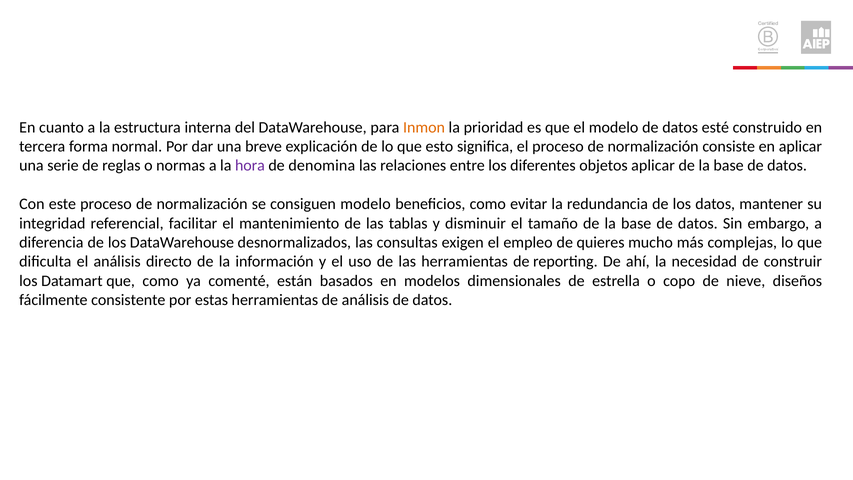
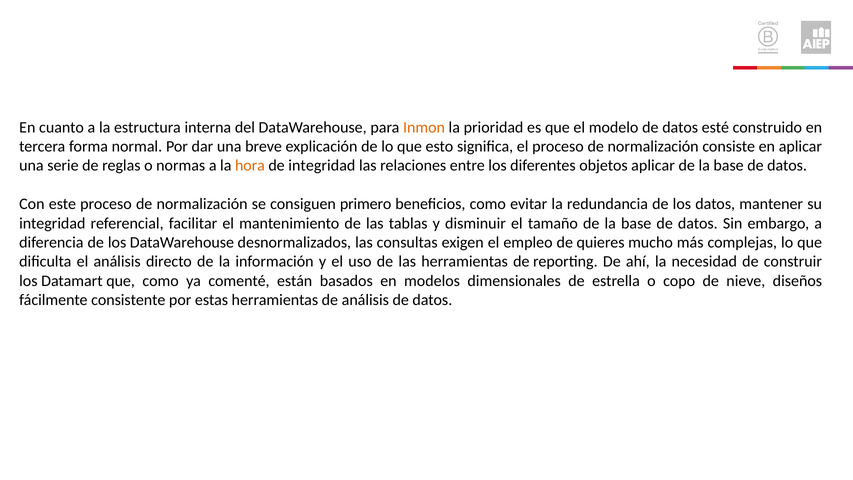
hora colour: purple -> orange (250, 166)
de denomina: denomina -> integridad (322, 166)
consiguen modelo: modelo -> primero (366, 204)
